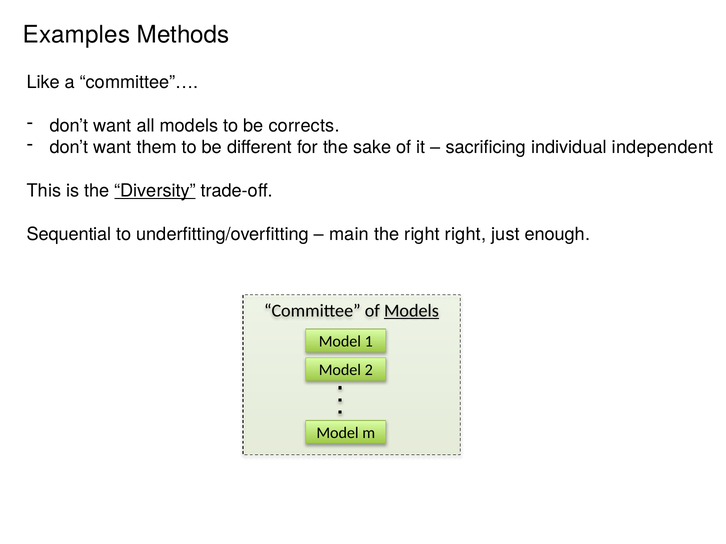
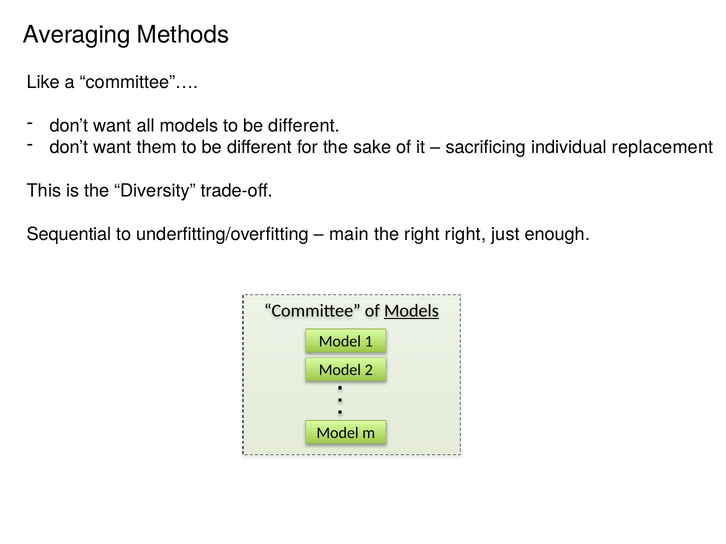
Examples: Examples -> Averaging (77, 35)
models to be corrects: corrects -> different (304, 126)
independent: independent -> replacement (663, 147)
Diversity underline: present -> none (155, 191)
